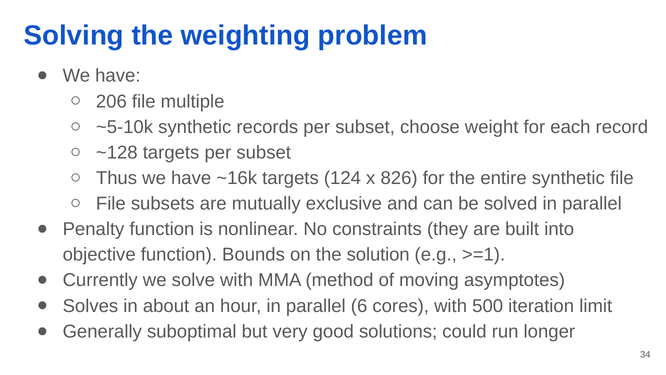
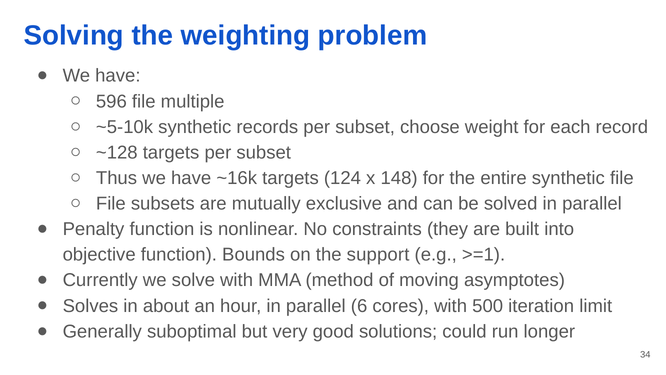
206: 206 -> 596 (111, 101)
826: 826 -> 148 (399, 178)
solution: solution -> support (378, 255)
